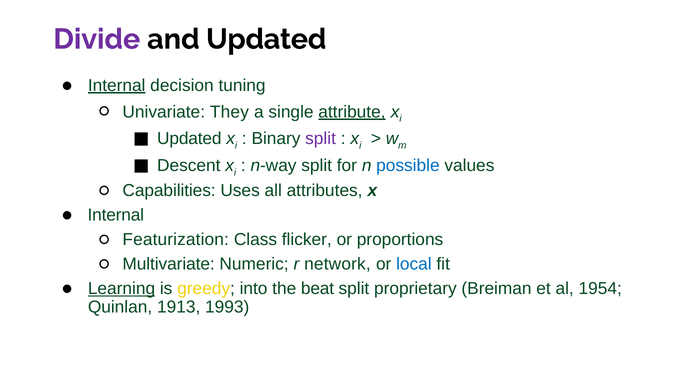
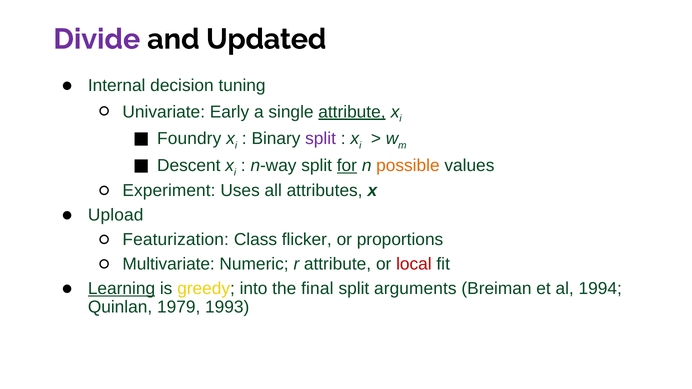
Internal underline: present -> none (117, 85)
They: They -> Early (230, 112)
Updated: Updated -> Foundry (189, 139)
for underline: none -> present (347, 166)
possible colour: blue -> orange (408, 166)
Capabilities: Capabilities -> Experiment (169, 191)
Internal: Internal -> Upload (116, 215)
r network: network -> attribute (338, 264)
local colour: blue -> red (414, 264)
beat: beat -> final (317, 289)
proprietary: proprietary -> arguments (415, 289)
1954: 1954 -> 1994 (600, 289)
1913: 1913 -> 1979 (179, 307)
